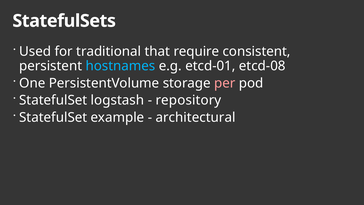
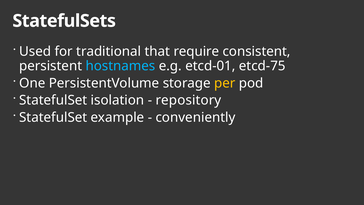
etcd-08: etcd-08 -> etcd-75 (262, 66)
per colour: pink -> yellow (225, 83)
logstash: logstash -> isolation (117, 100)
architectural: architectural -> conveniently (196, 117)
